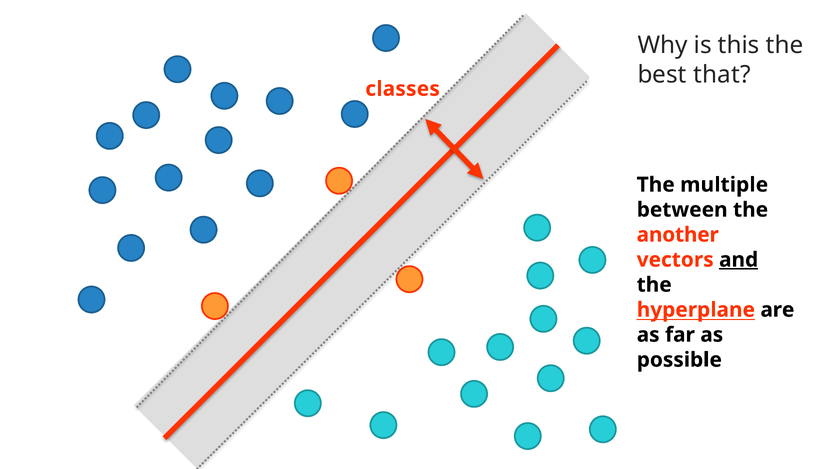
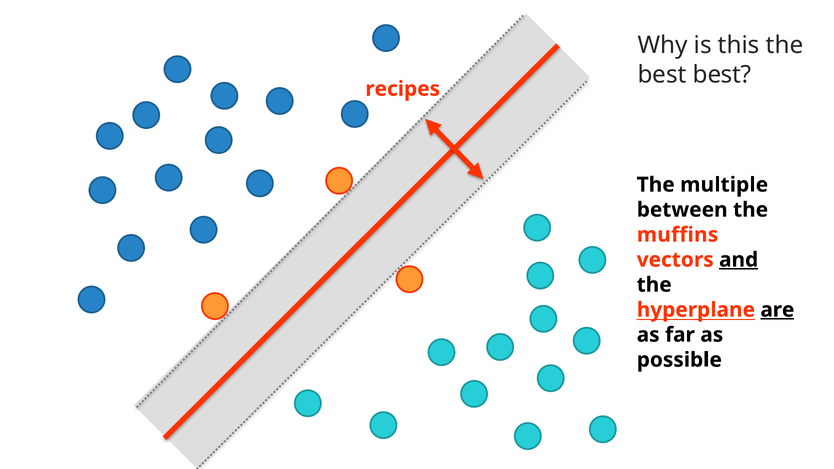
best that: that -> best (722, 75)
classes: classes -> recipes (403, 89)
another: another -> muffins (677, 235)
are underline: none -> present (777, 310)
